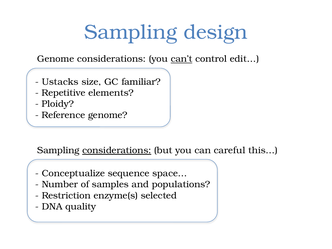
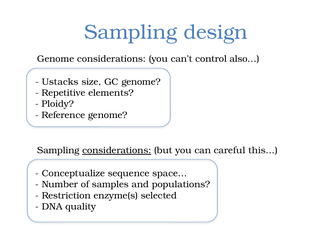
can’t underline: present -> none (182, 59)
edit…: edit… -> also… (244, 59)
GC familiar: familiar -> genome (141, 82)
